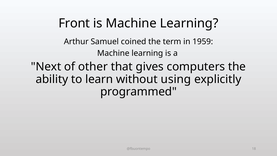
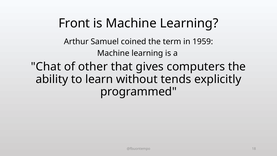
Next: Next -> Chat (46, 67)
using: using -> tends (176, 79)
